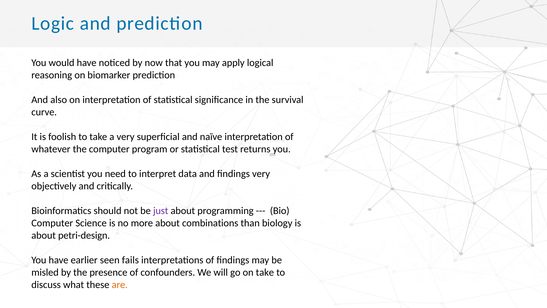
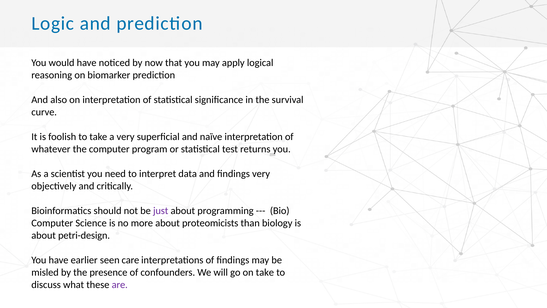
combinations: combinations -> proteomicists (210, 223)
fails: fails -> care (130, 260)
are colour: orange -> purple (120, 284)
